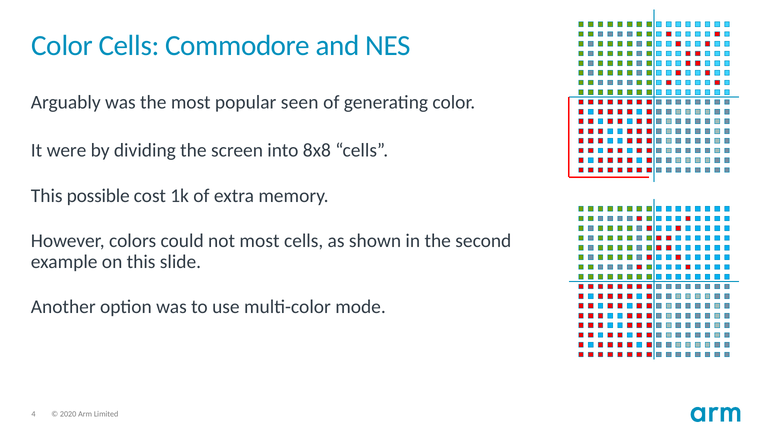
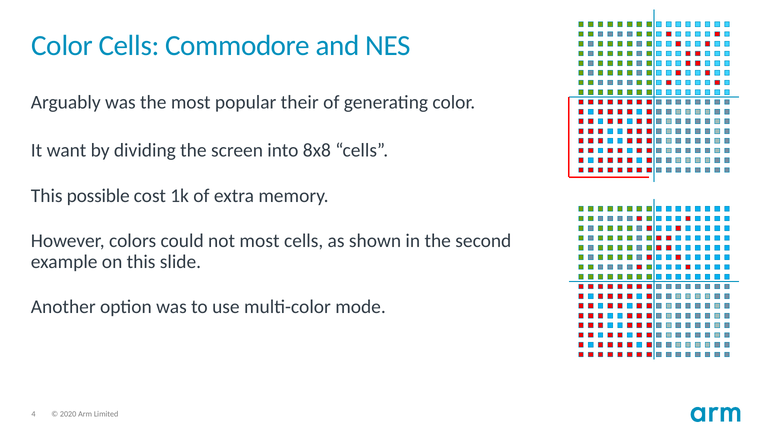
seen: seen -> their (300, 102)
were: were -> want (66, 151)
